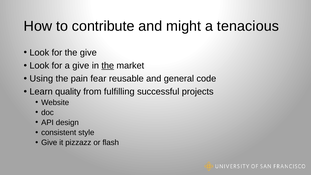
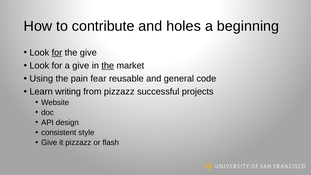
might: might -> holes (184, 26)
tenacious: tenacious -> beginning (248, 26)
for underline: none -> present (57, 53)
quality: quality -> writing (68, 92)
from fulfilling: fulfilling -> pizzazz (119, 92)
